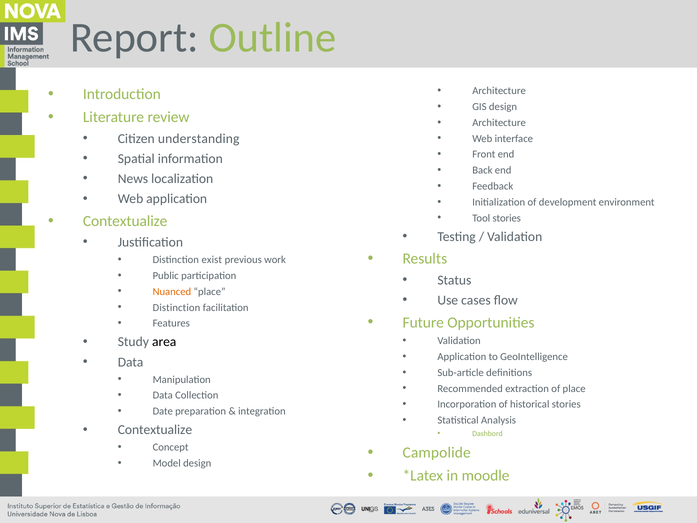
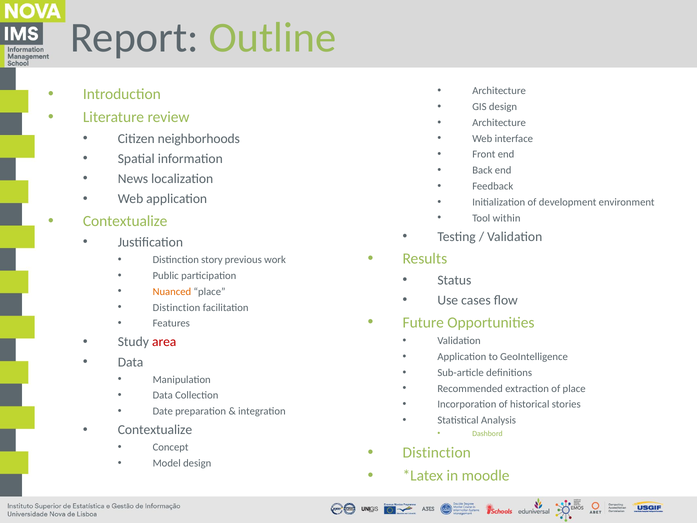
understanding: understanding -> neighborhoods (199, 138)
Tool stories: stories -> within (507, 218)
exist: exist -> story (212, 260)
area colour: black -> red (164, 342)
Campolide: Campolide -> Distinction (437, 452)
